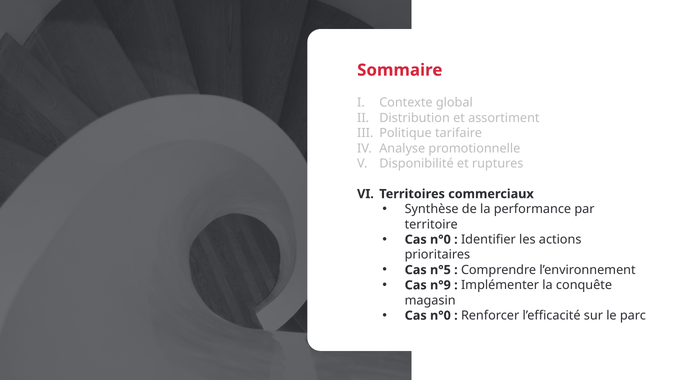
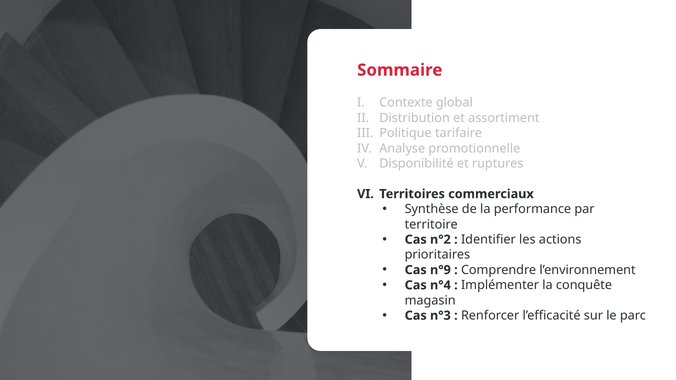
n°0: n°0 -> n°2 (440, 240)
n°5: n°5 -> n°9 (440, 270)
n°9: n°9 -> n°4 (440, 285)
n°0: n°0 -> n°3 (440, 316)
